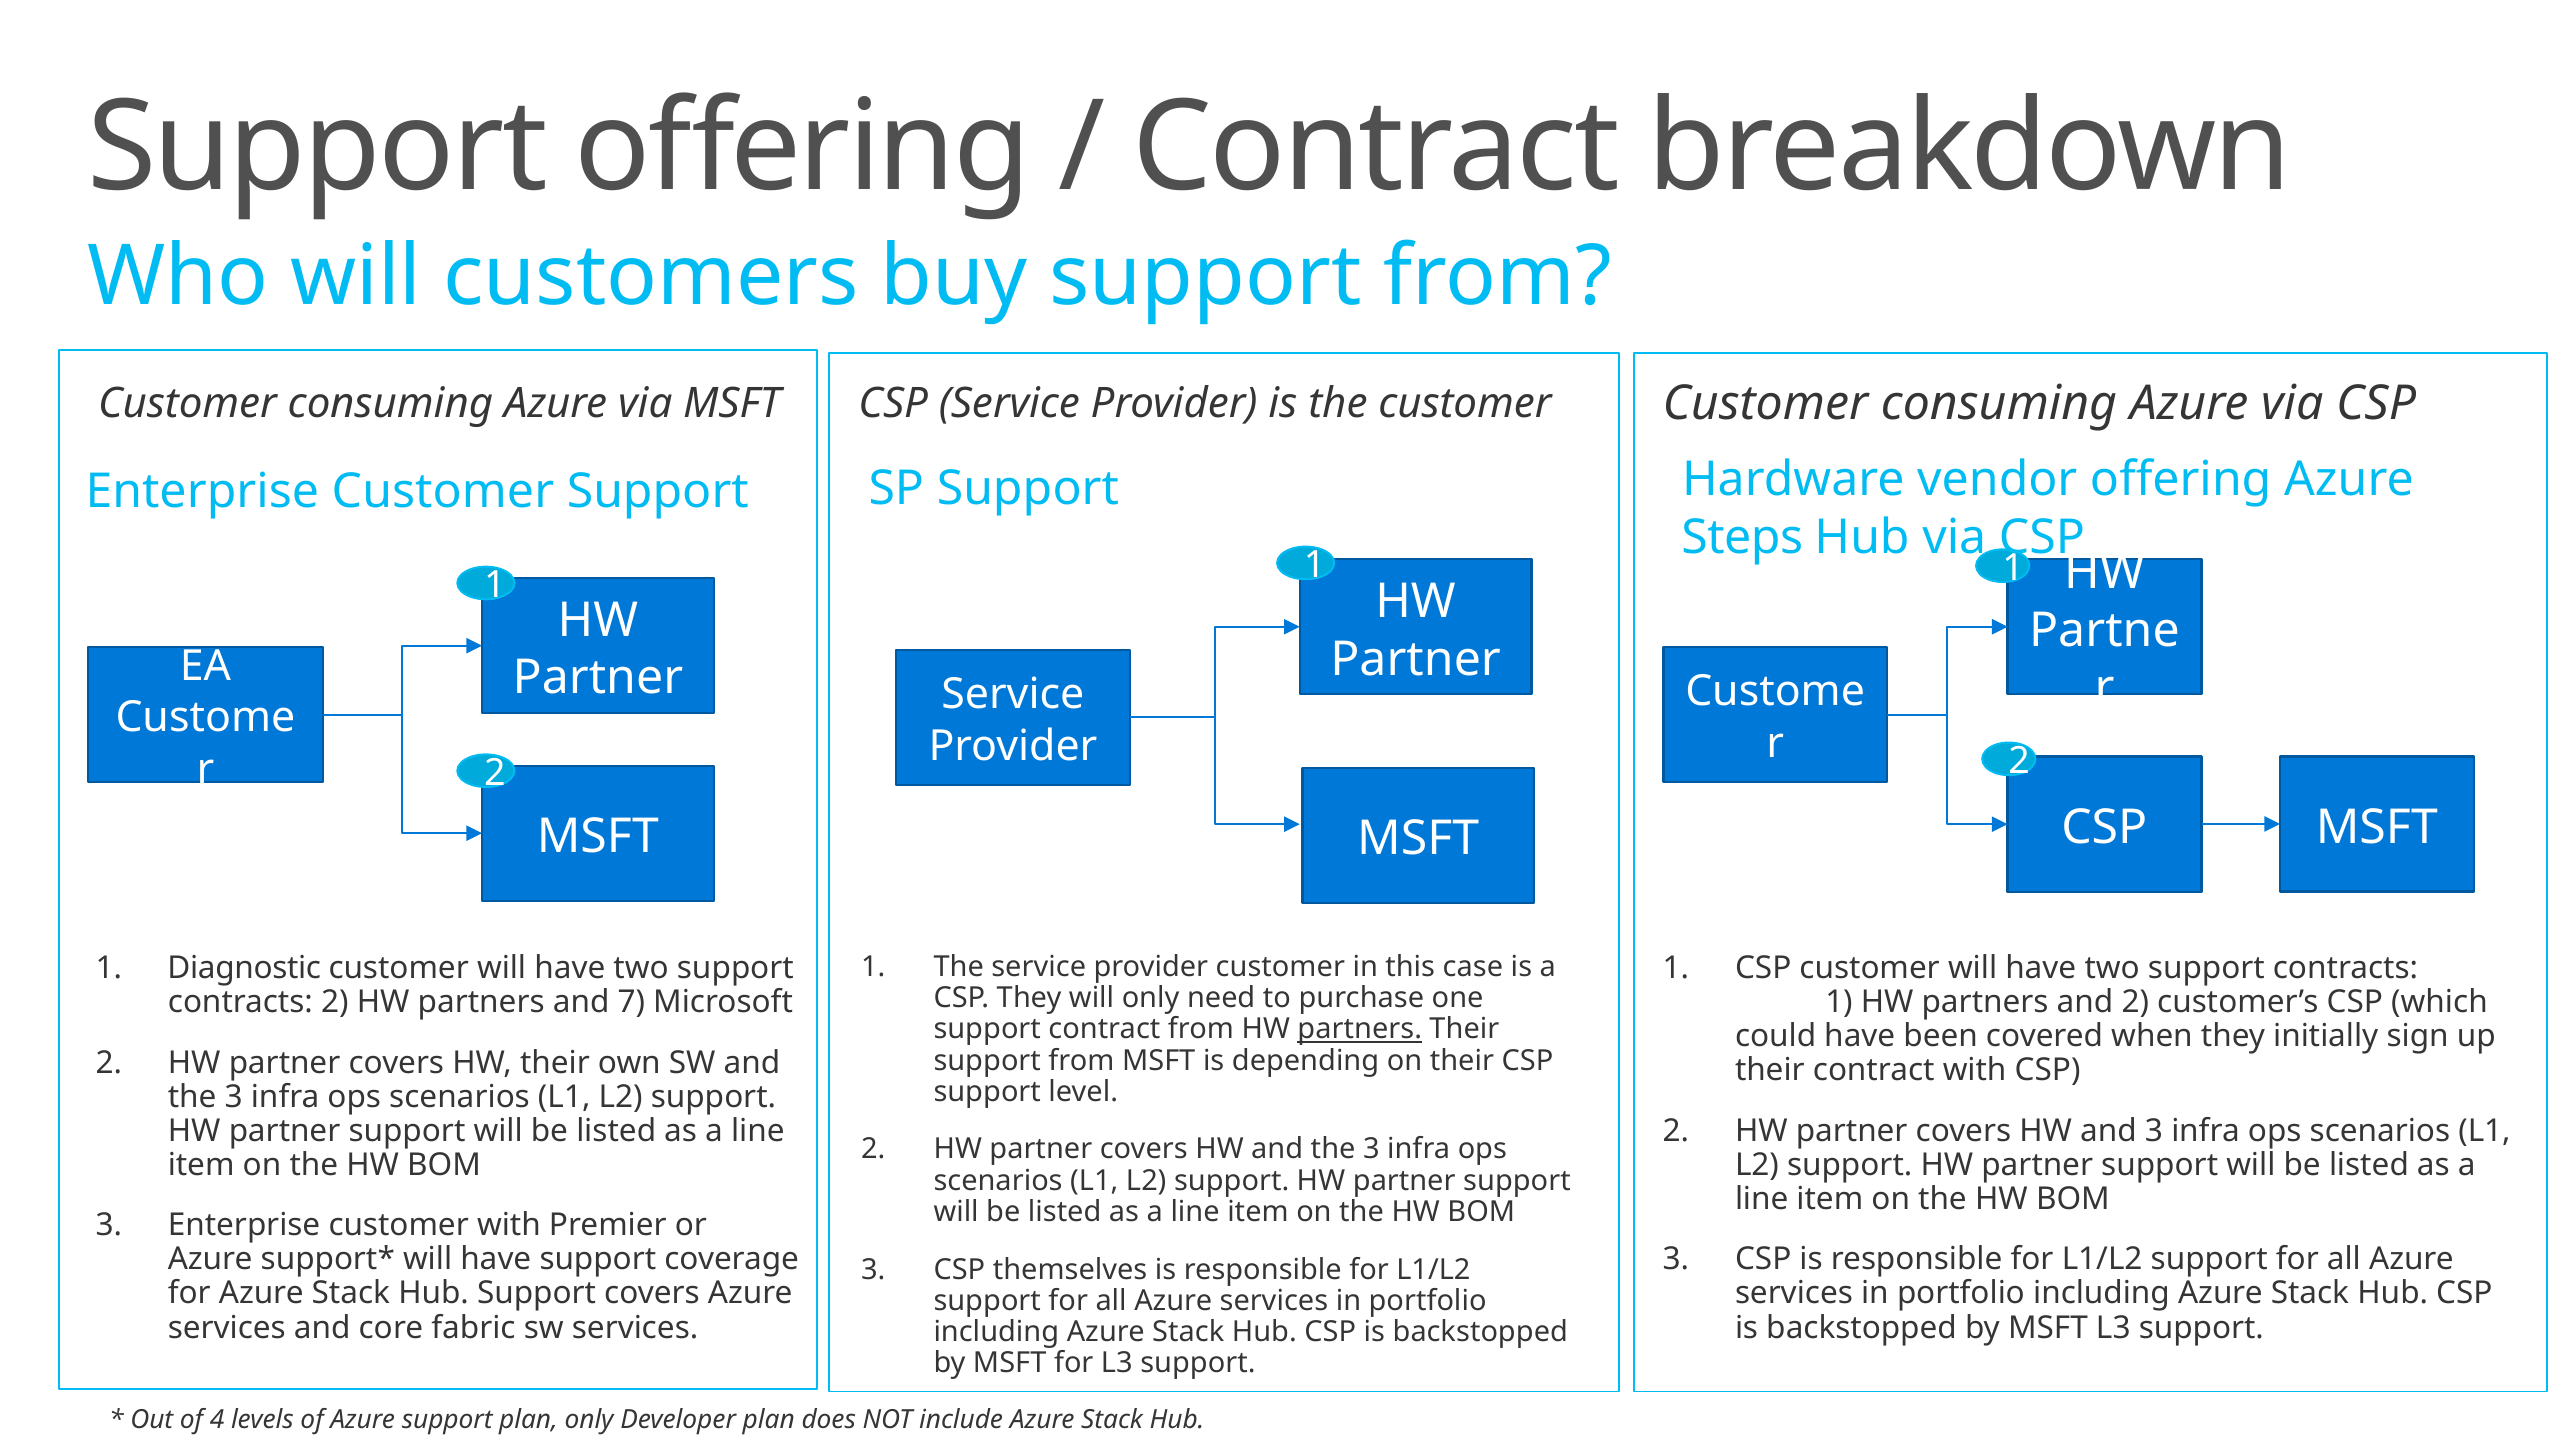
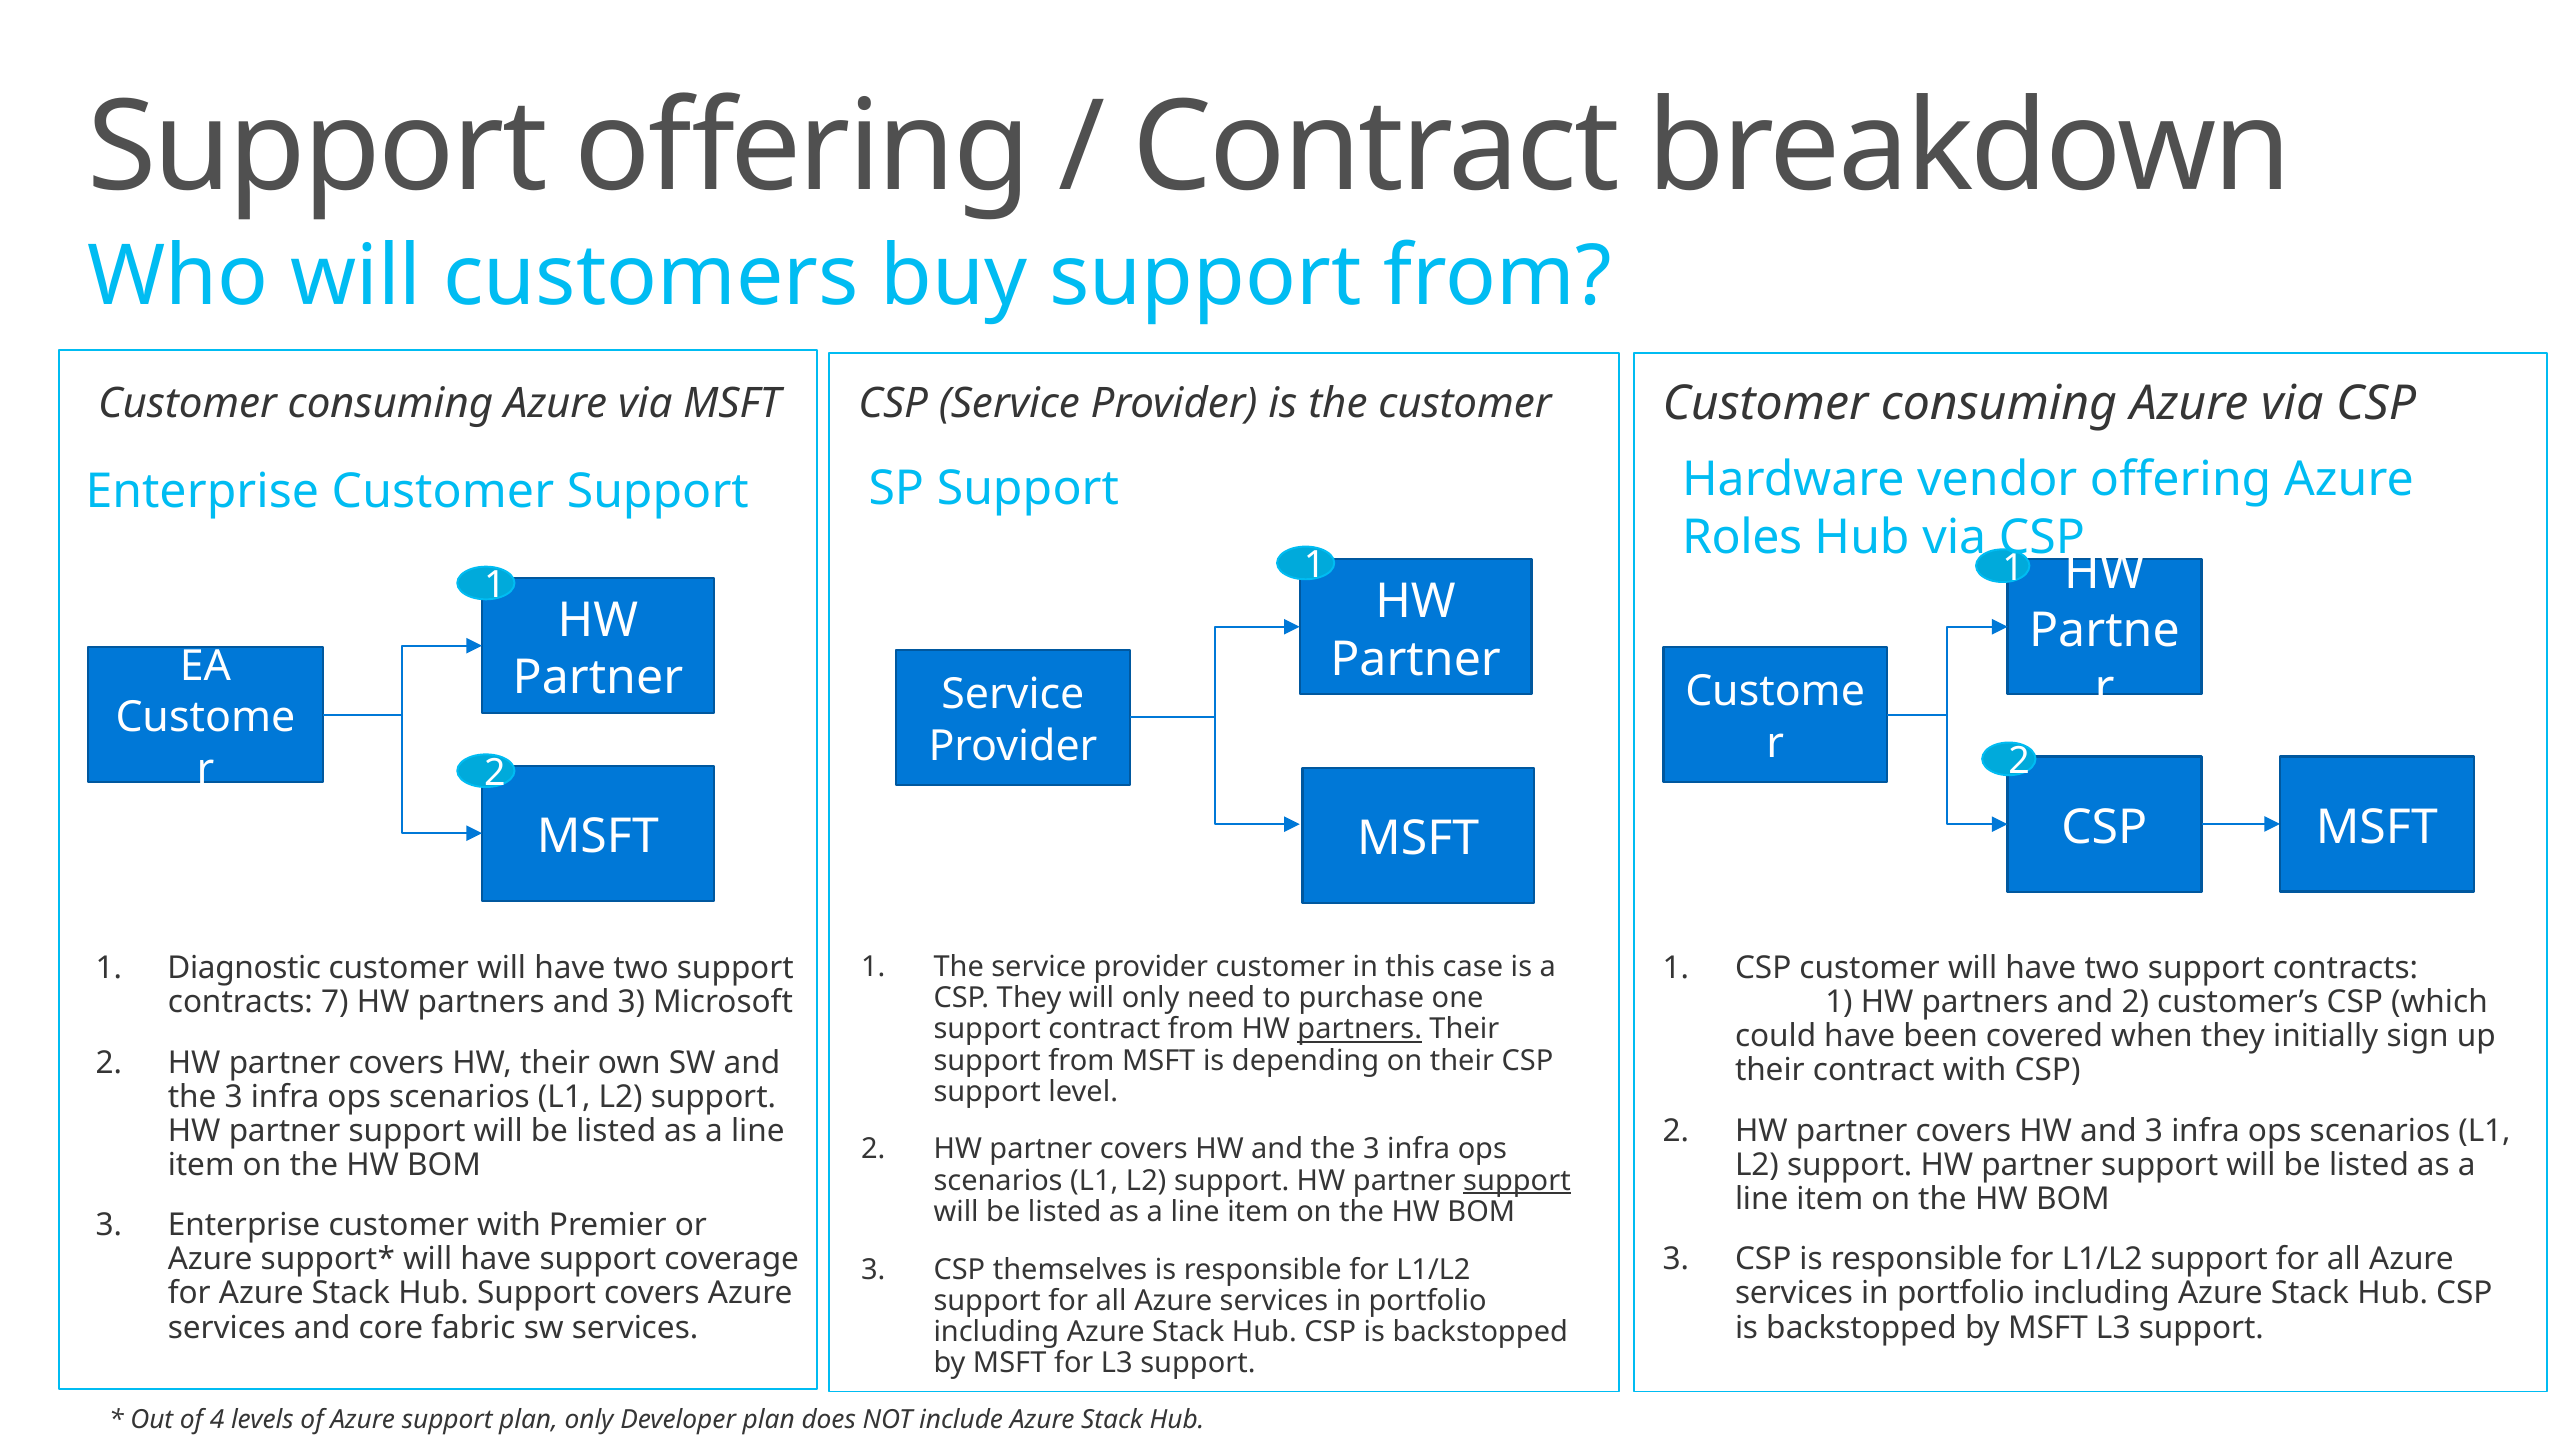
Steps: Steps -> Roles (1742, 538)
contracts 2: 2 -> 7 (335, 1002)
partners and 7: 7 -> 3 (631, 1002)
support underline: none -> present (1517, 1180)
